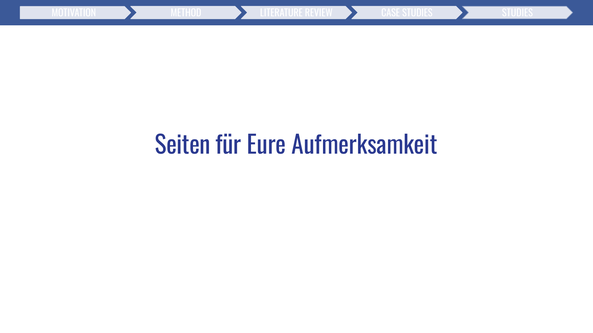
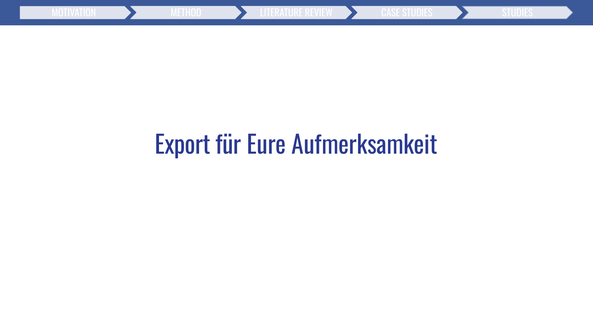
Seiten: Seiten -> Export (183, 146)
